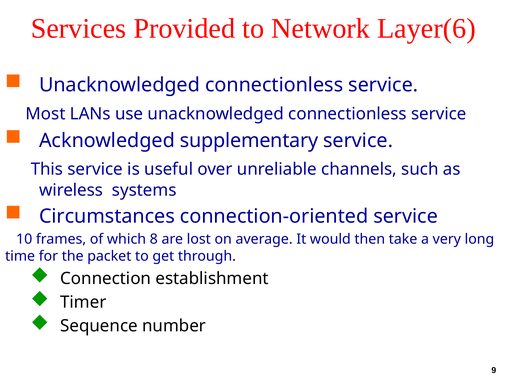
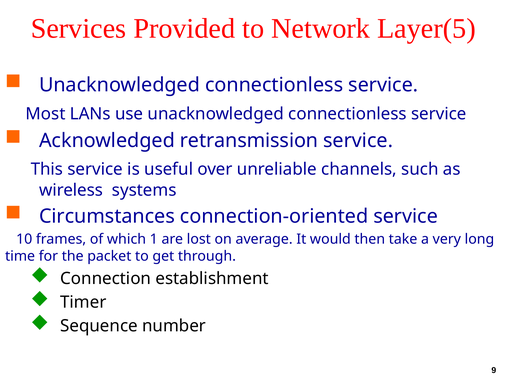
Layer(6: Layer(6 -> Layer(5 (426, 29)
supplementary: supplementary -> retransmission (249, 140)
8: 8 -> 1 (154, 239)
